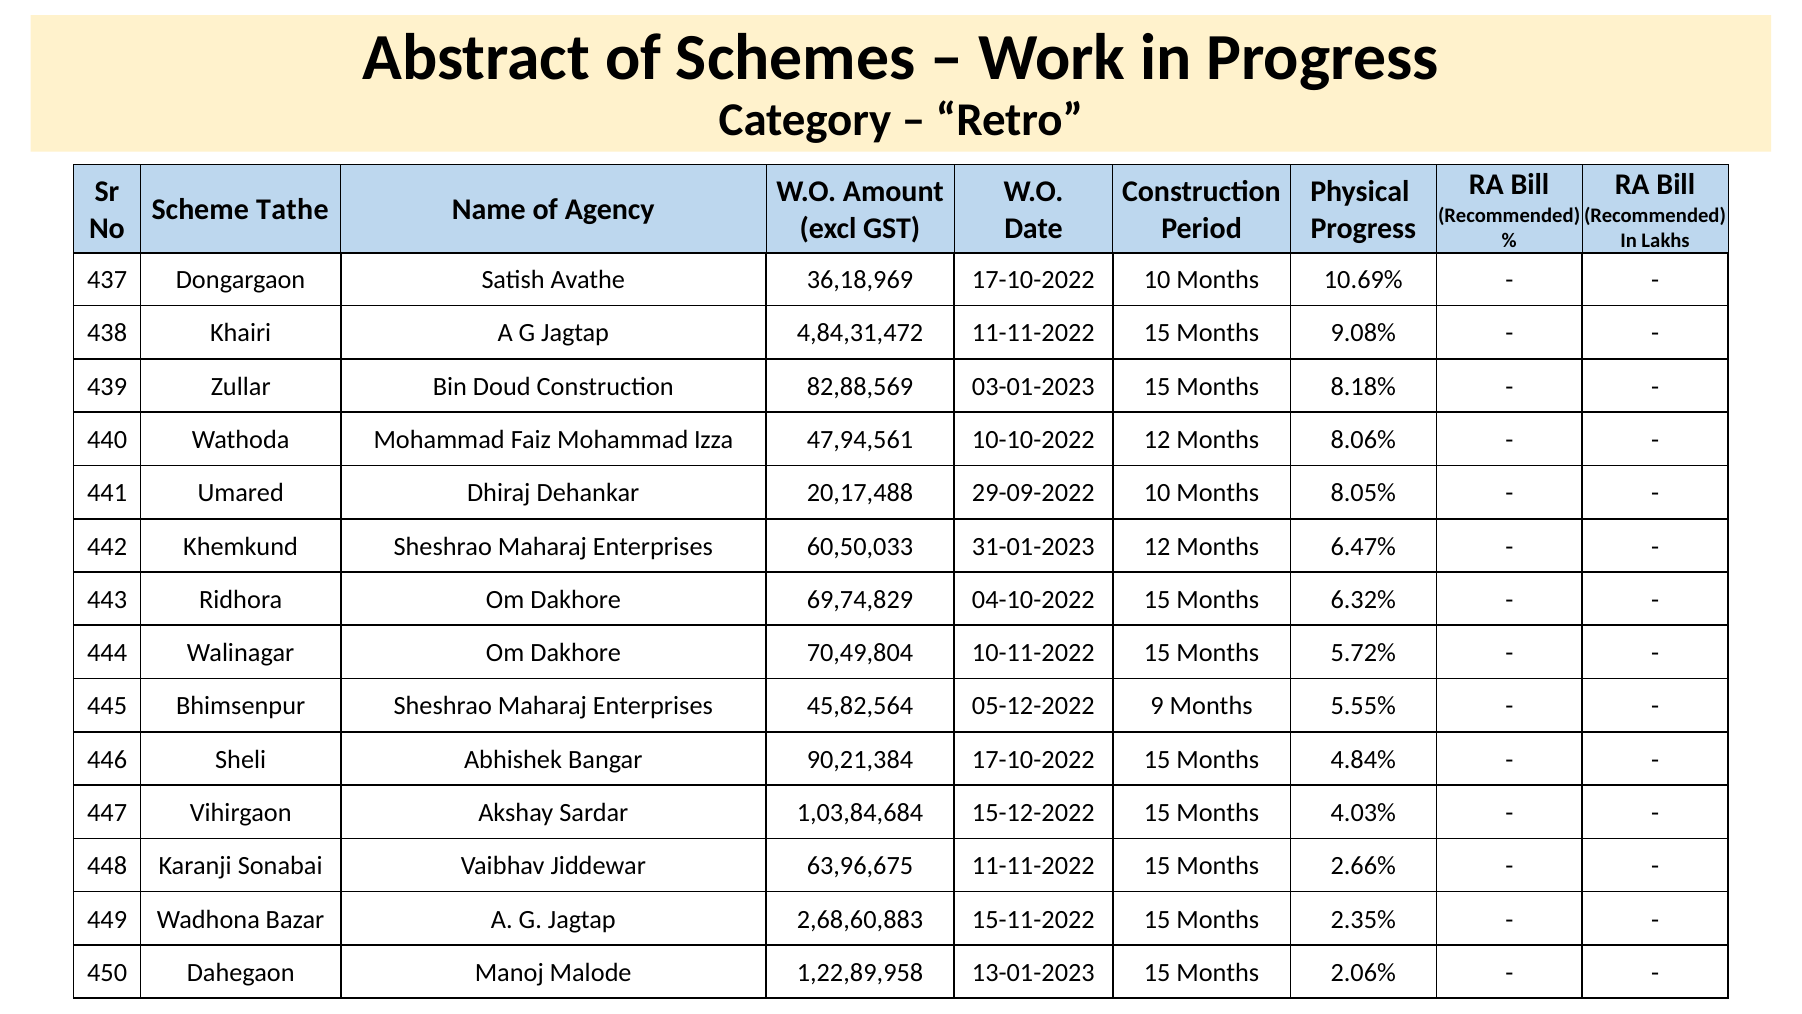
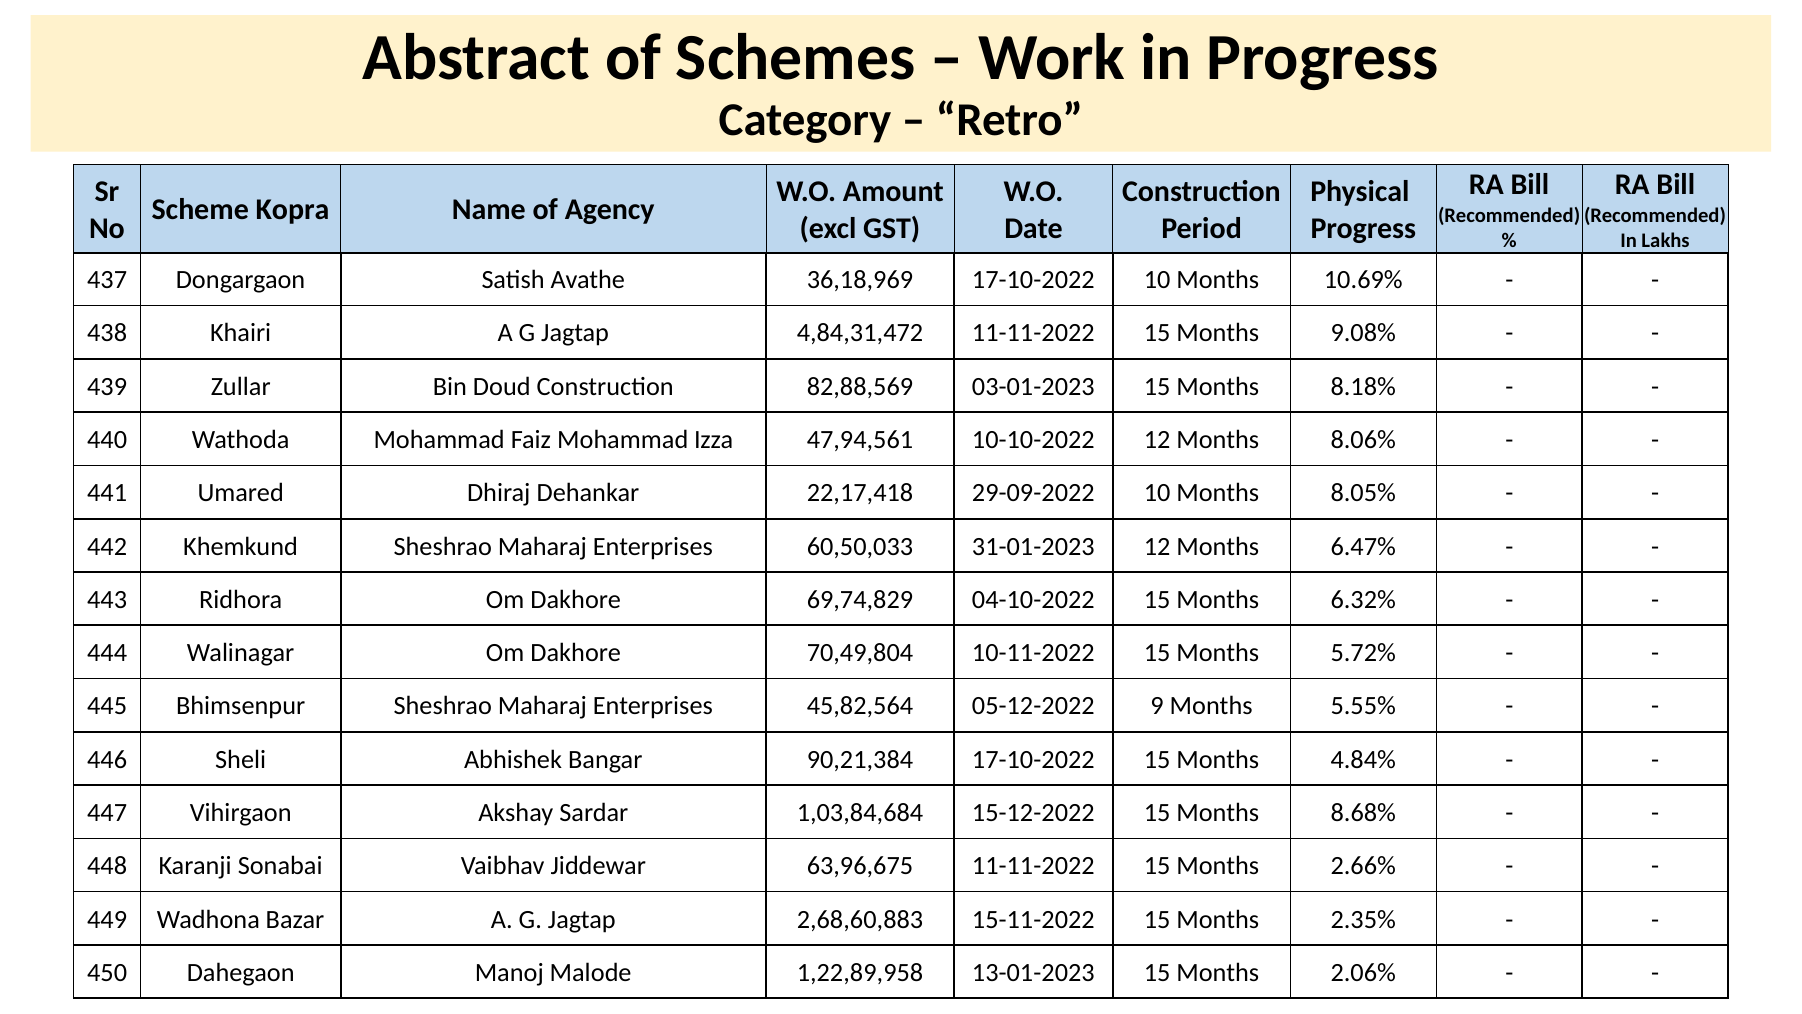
Tathe: Tathe -> Kopra (293, 210)
20,17,488: 20,17,488 -> 22,17,418 (860, 493)
4.03%: 4.03% -> 8.68% (1363, 812)
